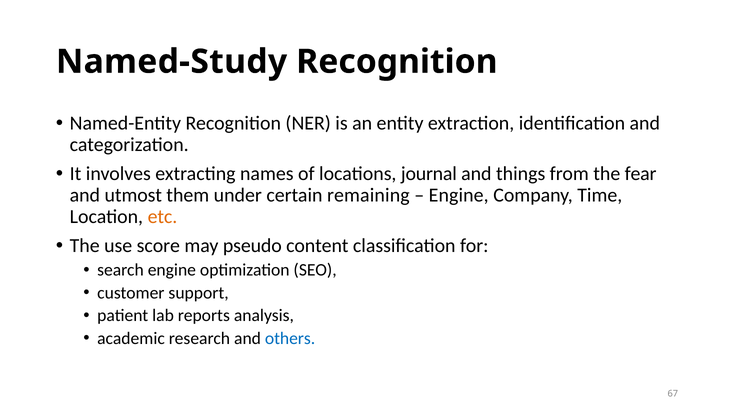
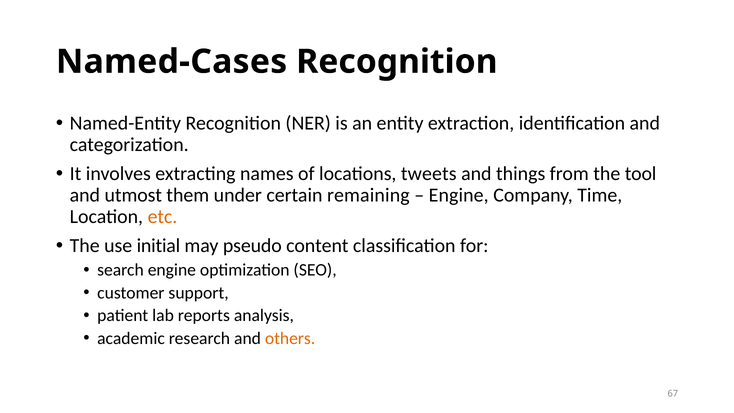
Named-Study: Named-Study -> Named-Cases (172, 62)
journal: journal -> tweets (429, 174)
fear: fear -> tool (641, 174)
score: score -> initial (158, 246)
others colour: blue -> orange (290, 338)
